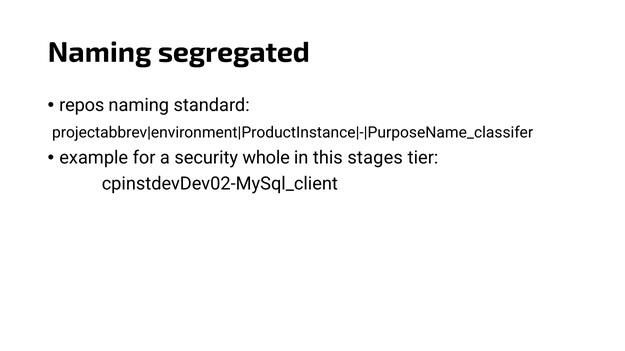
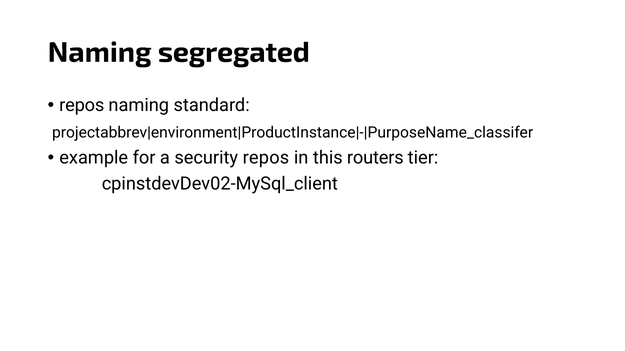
security whole: whole -> repos (266, 158)
stages: stages -> routers (375, 158)
